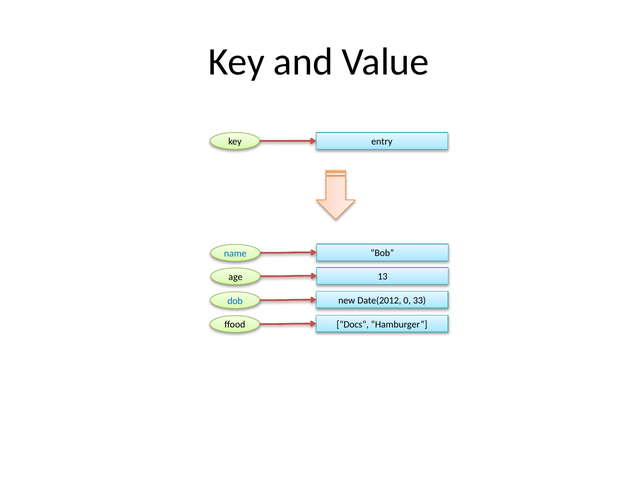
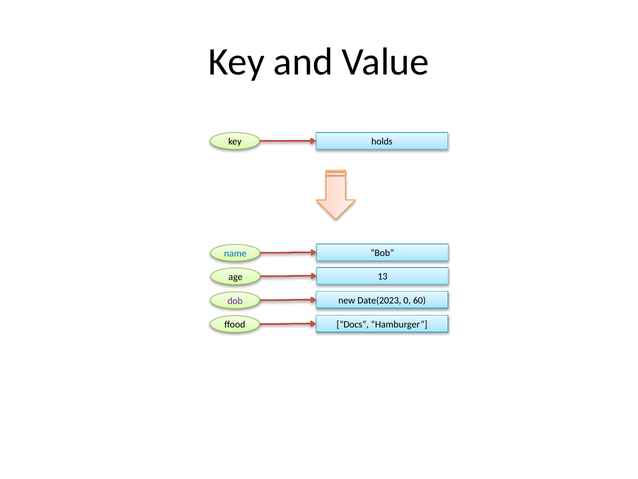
entry: entry -> holds (382, 141)
dob colour: blue -> purple (235, 300)
Date(2012: Date(2012 -> Date(2023 (379, 300)
33: 33 -> 60 (419, 300)
